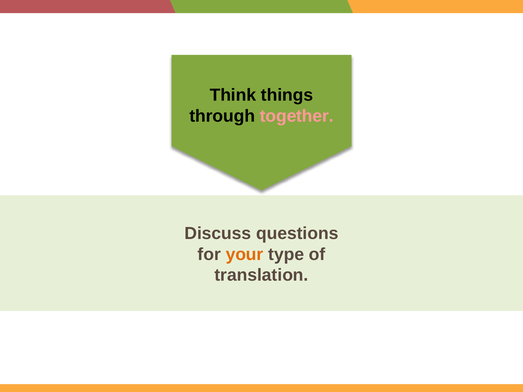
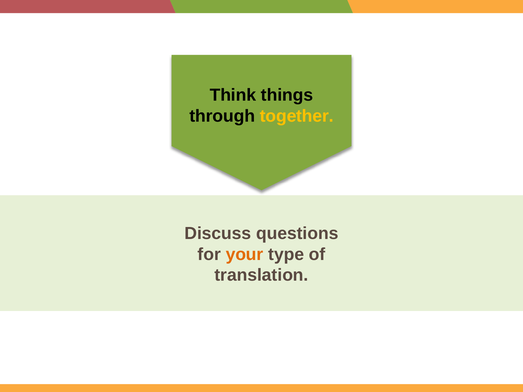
together colour: pink -> yellow (297, 116)
